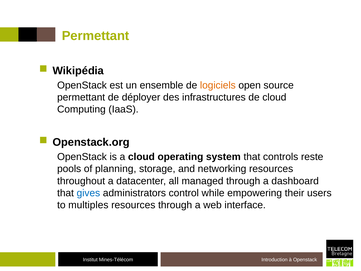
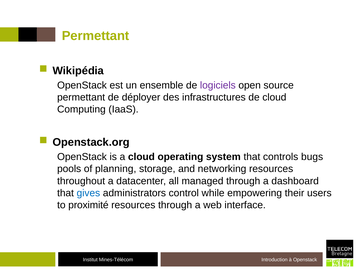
logiciels colour: orange -> purple (218, 85)
reste: reste -> bugs (312, 157)
multiples: multiples -> proximité (88, 205)
